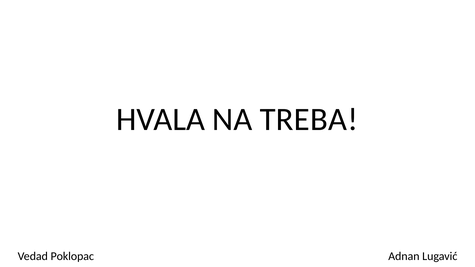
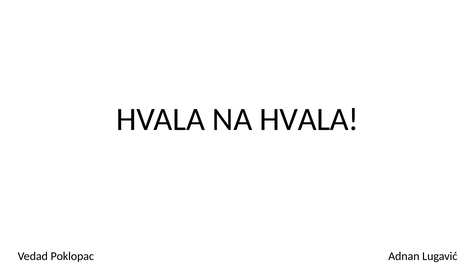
NA TREBA: TREBA -> HVALA (309, 119)
